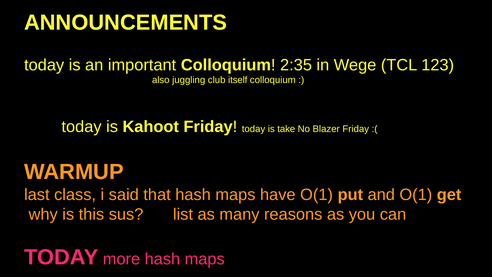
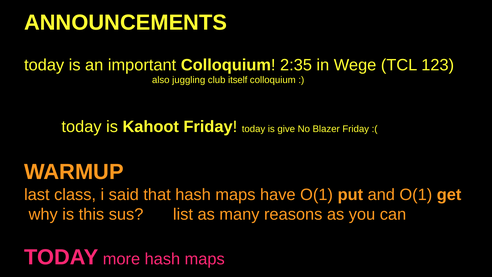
take: take -> give (286, 129)
